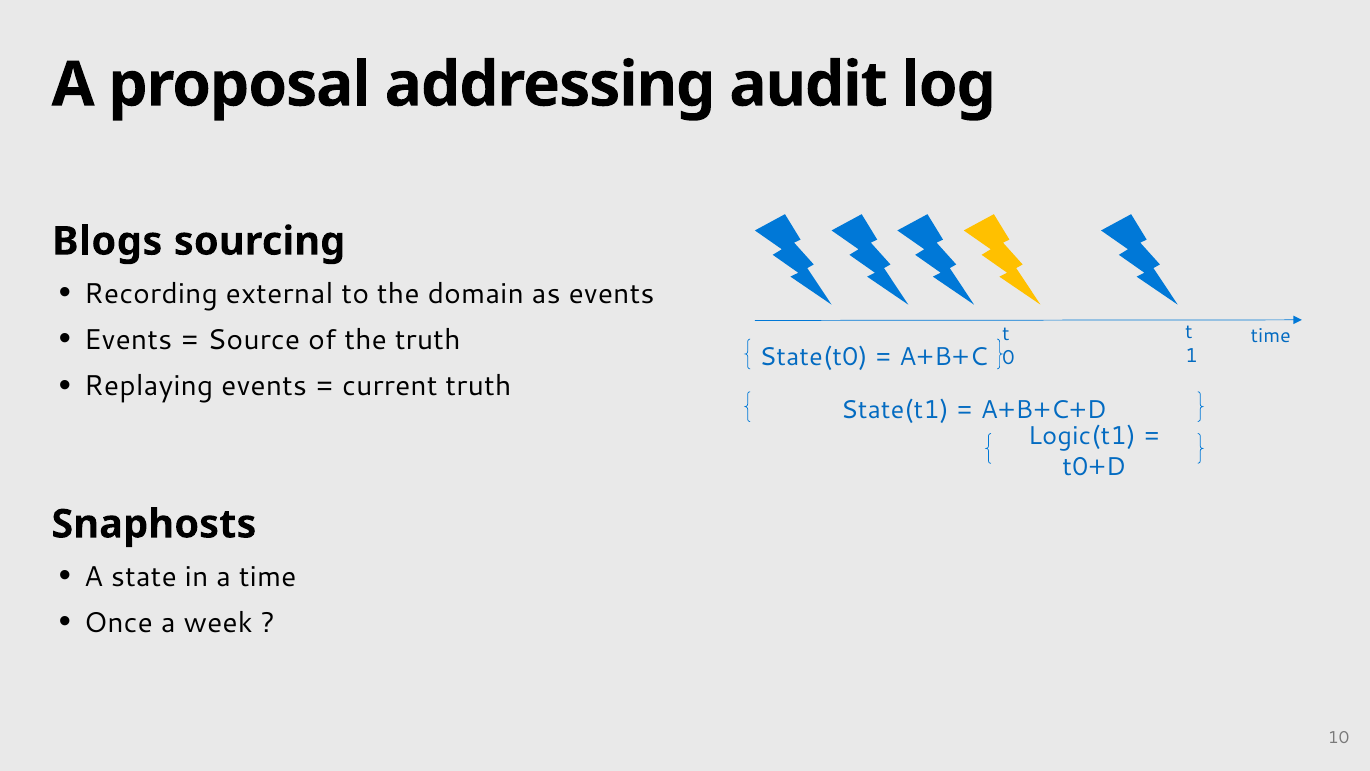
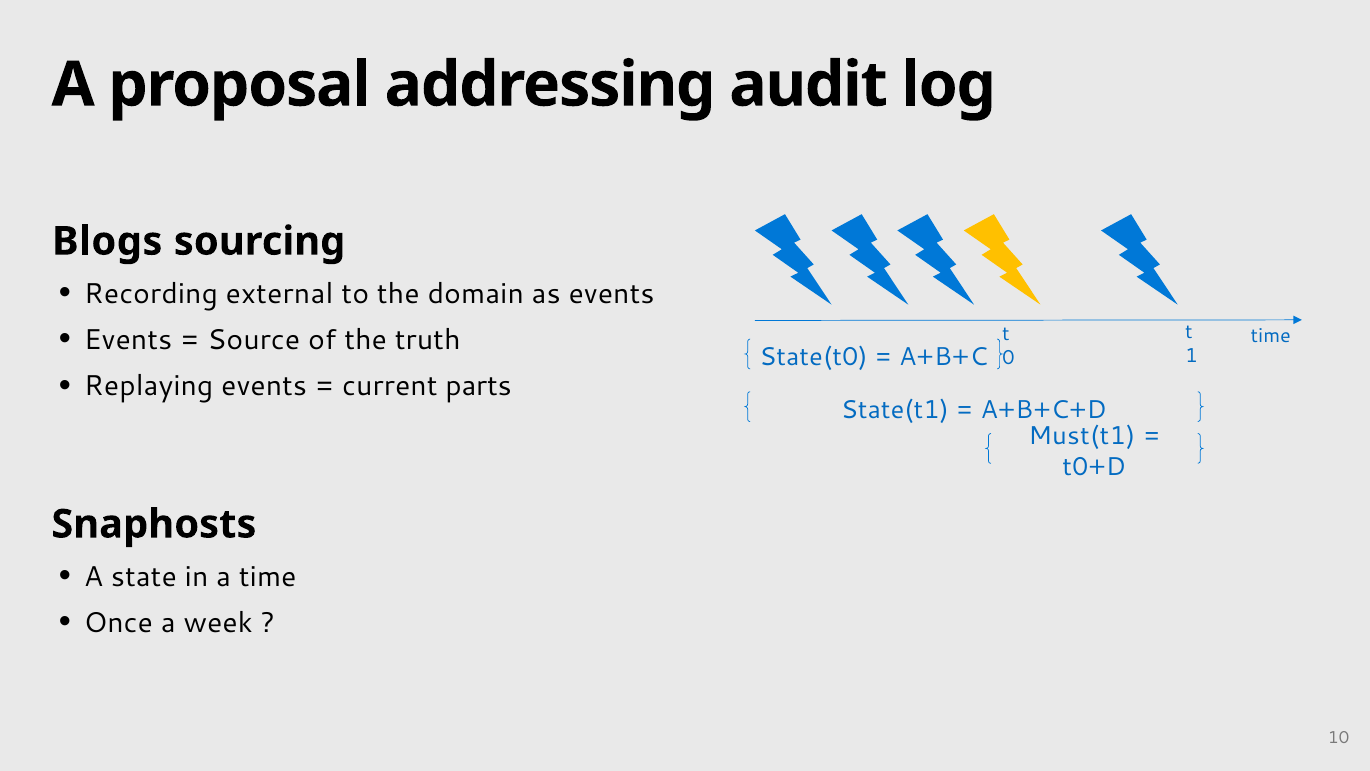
current truth: truth -> parts (479, 386)
Logic(t1: Logic(t1 -> Must(t1 (1082, 436)
